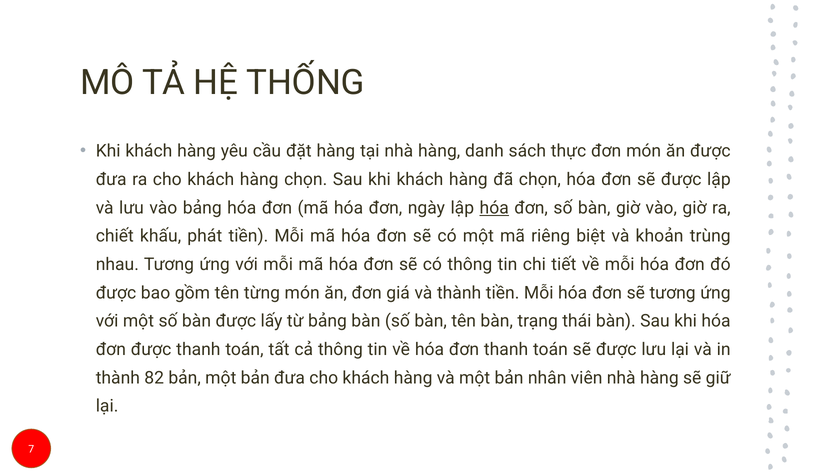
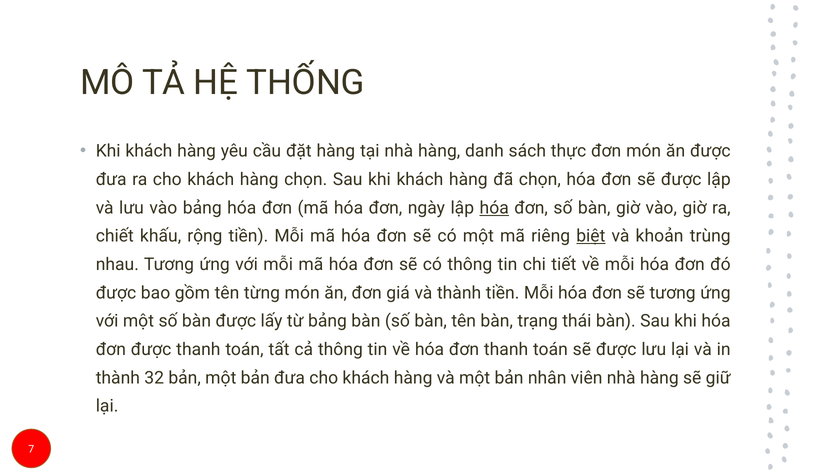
phát: phát -> rộng (205, 236)
biệt underline: none -> present (591, 236)
82: 82 -> 32 (154, 378)
